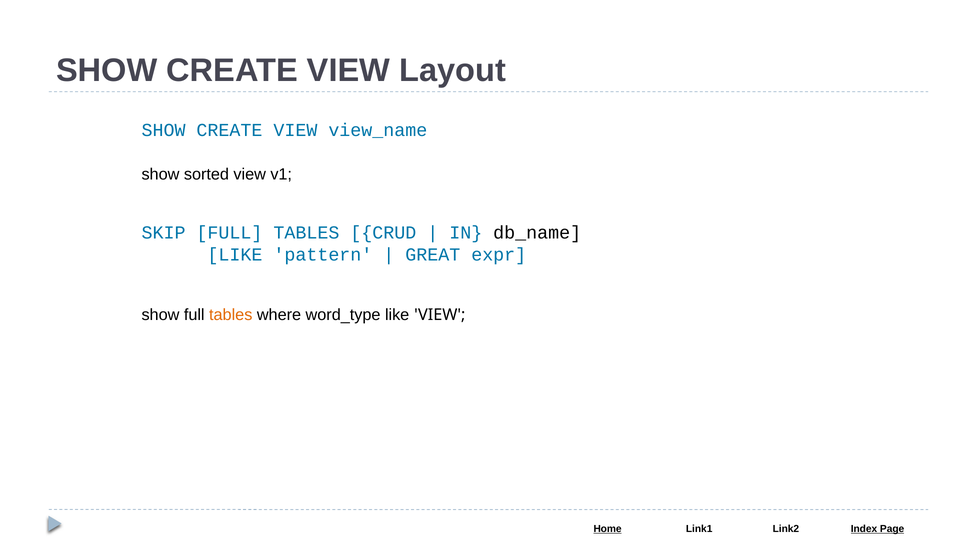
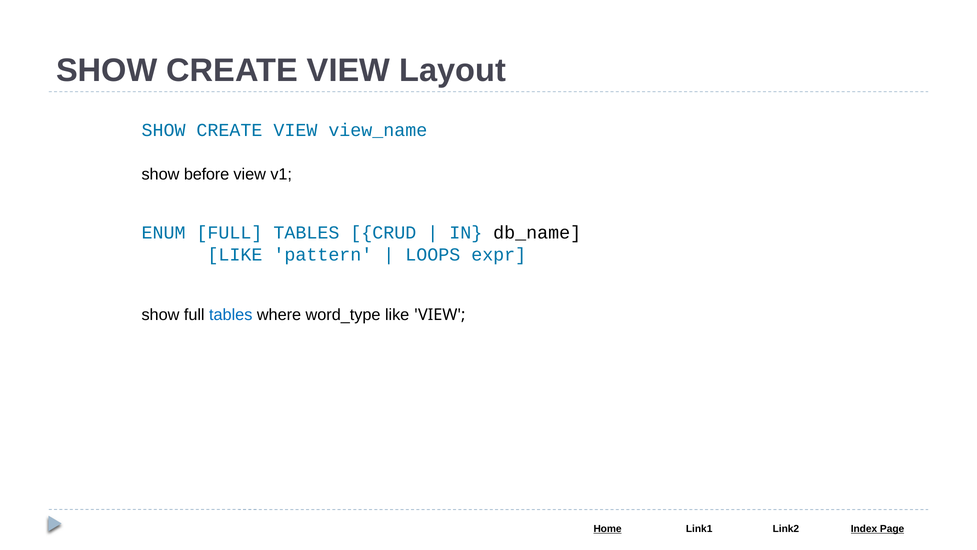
sorted: sorted -> before (207, 174)
SKIP: SKIP -> ENUM (164, 233)
GREAT: GREAT -> LOOPS (433, 255)
tables colour: orange -> blue (231, 315)
